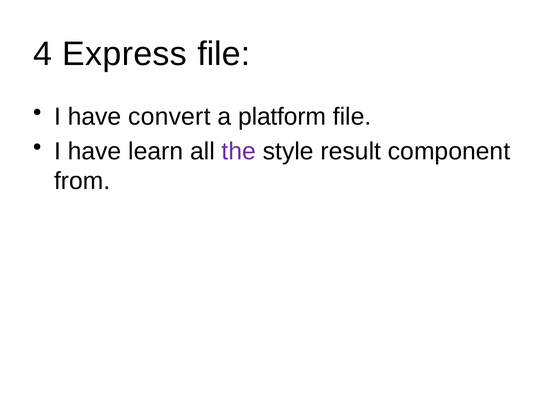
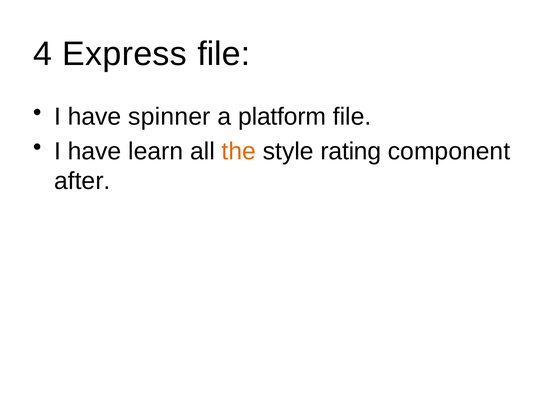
convert: convert -> spinner (169, 117)
the colour: purple -> orange (239, 151)
result: result -> rating (351, 151)
from: from -> after (82, 181)
